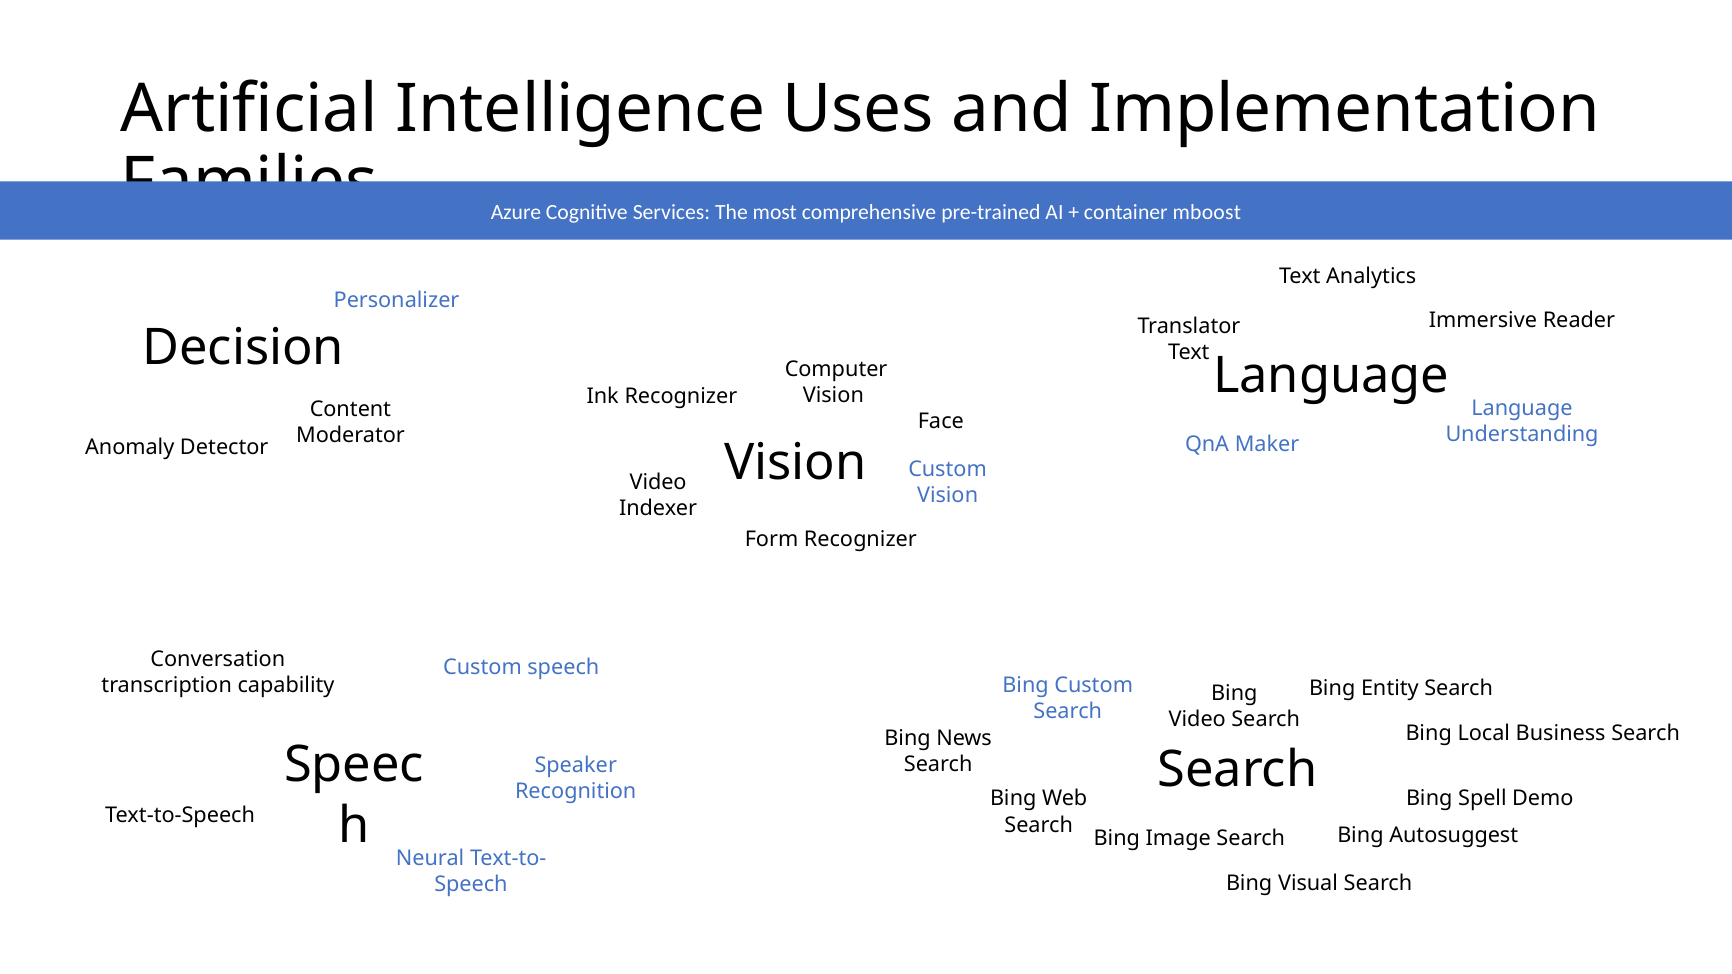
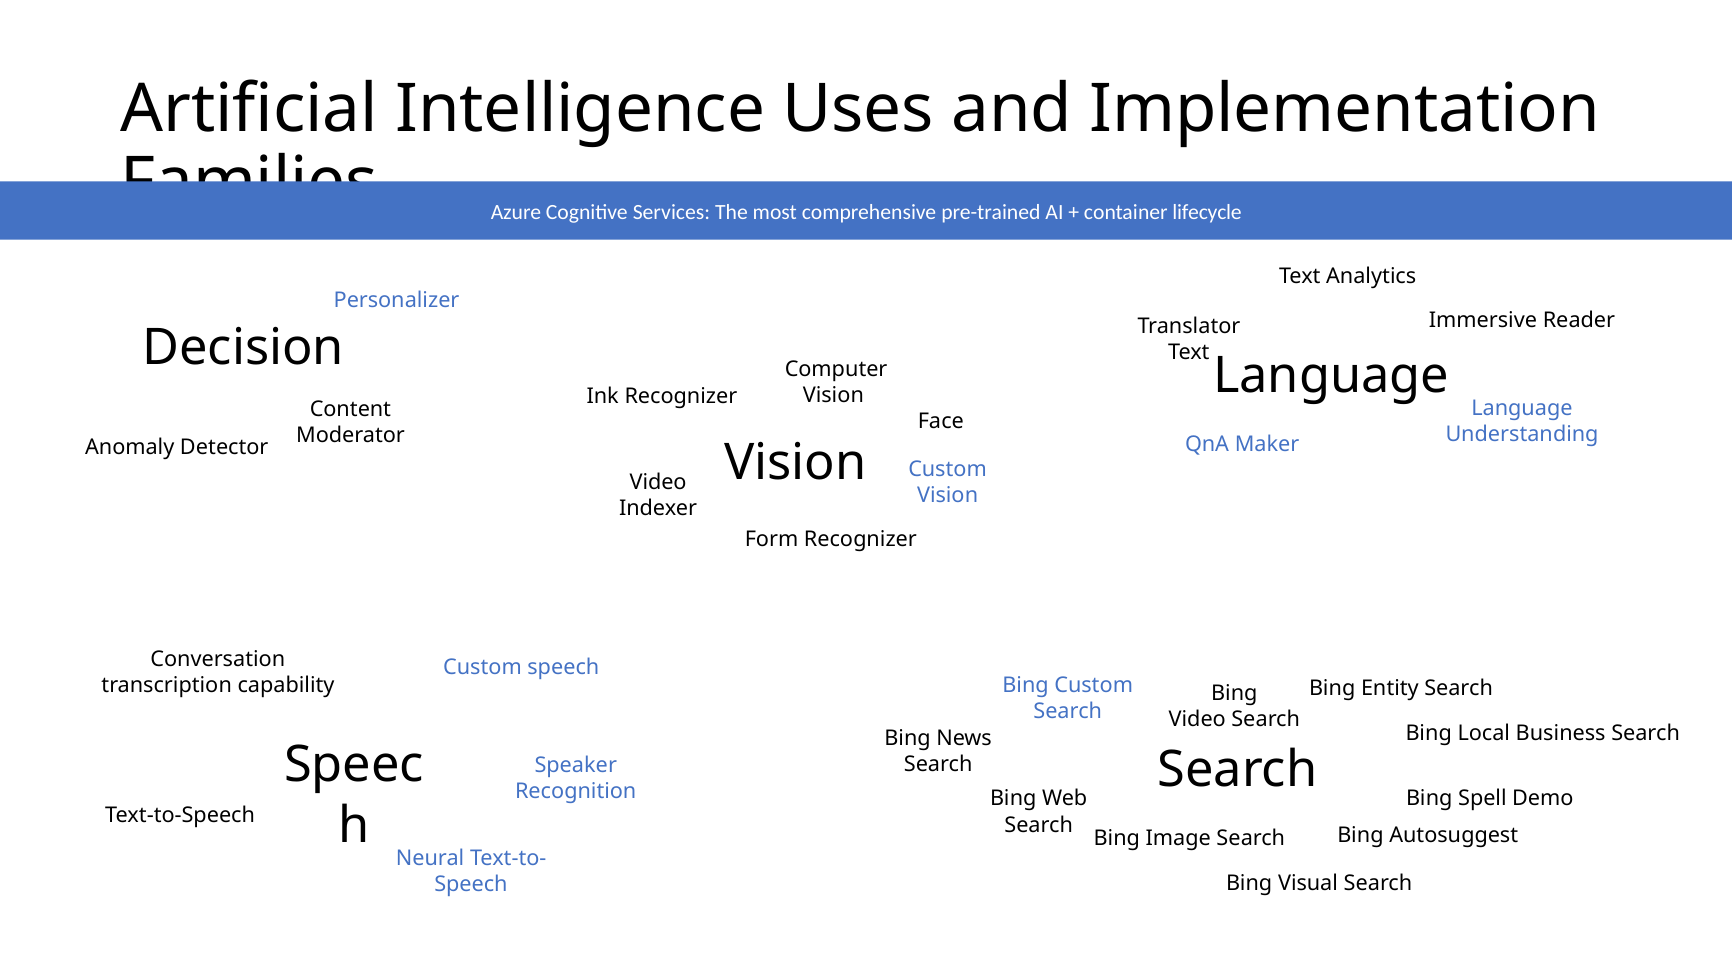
mboost: mboost -> lifecycle (1207, 212)
